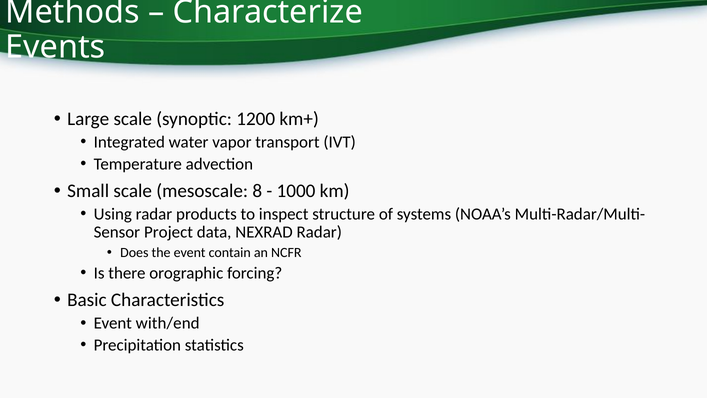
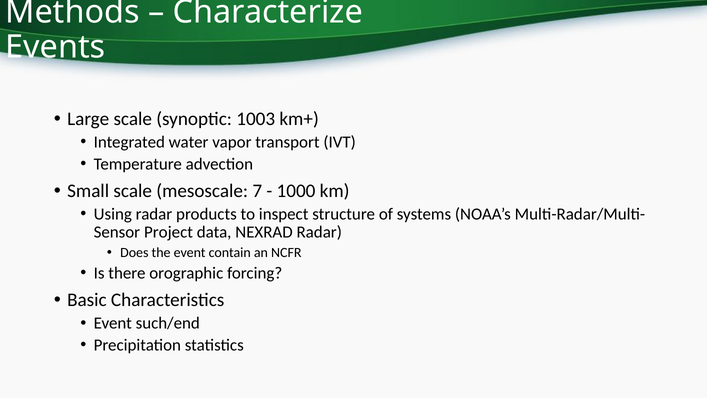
1200: 1200 -> 1003 (256, 119)
8: 8 -> 7 (257, 191)
with/end: with/end -> such/end (168, 323)
